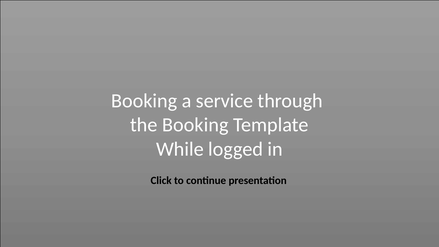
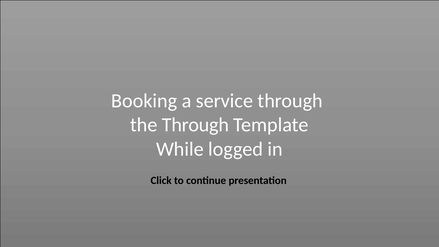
the Booking: Booking -> Through (195, 125)
